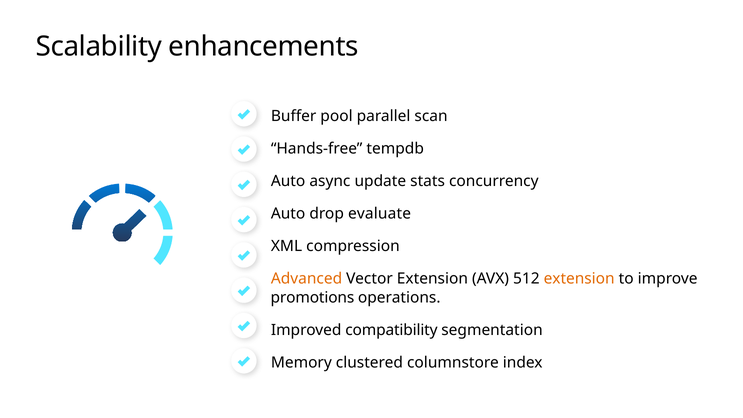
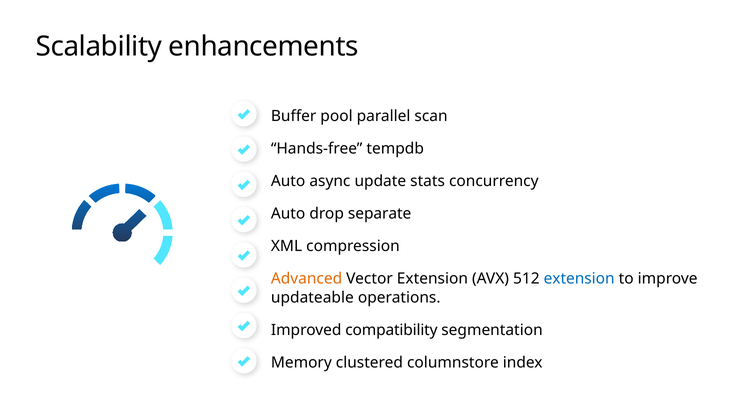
evaluate: evaluate -> separate (380, 214)
extension colour: orange -> blue (579, 279)
promotions: promotions -> updateable (312, 297)
